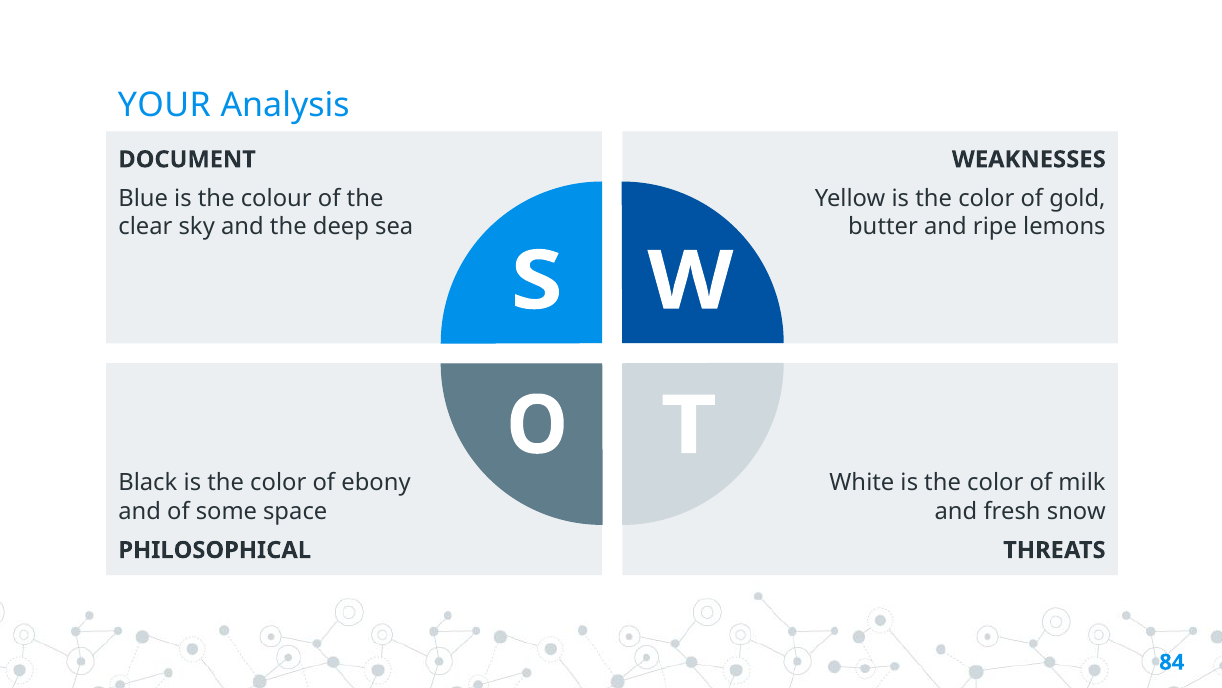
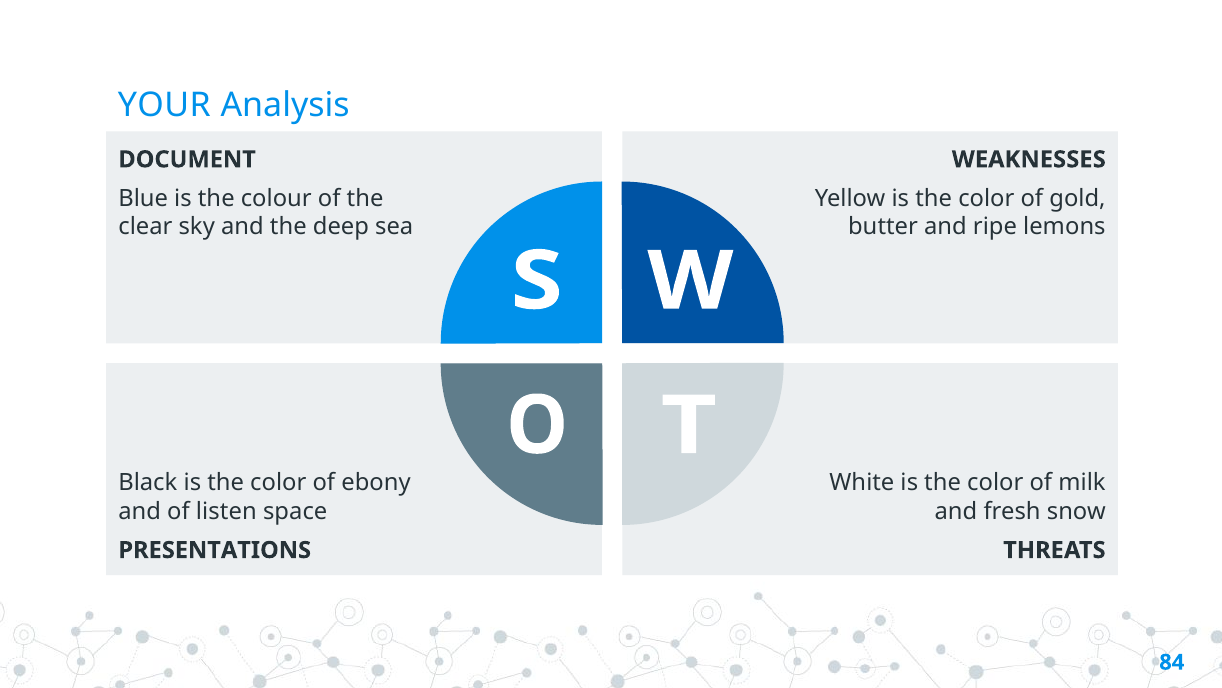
some: some -> listen (226, 511)
PHILOSOPHICAL: PHILOSOPHICAL -> PRESENTATIONS (215, 550)
